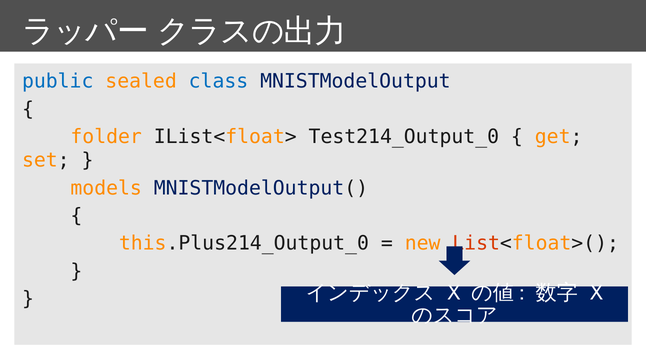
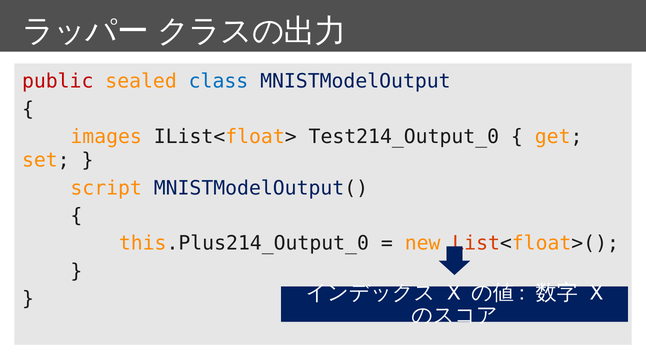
public colour: blue -> red (58, 82)
folder: folder -> images (106, 137)
models: models -> script (106, 188)
